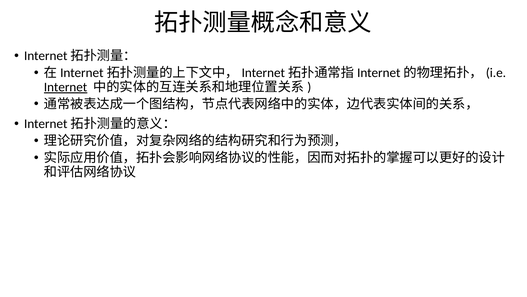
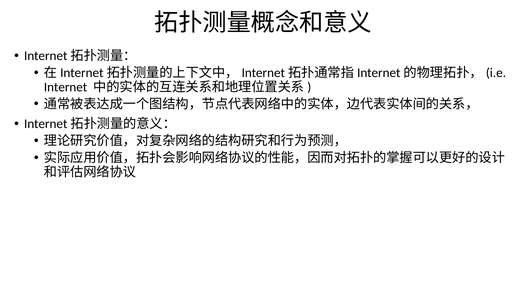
Internet underline: present -> none (66, 87)
